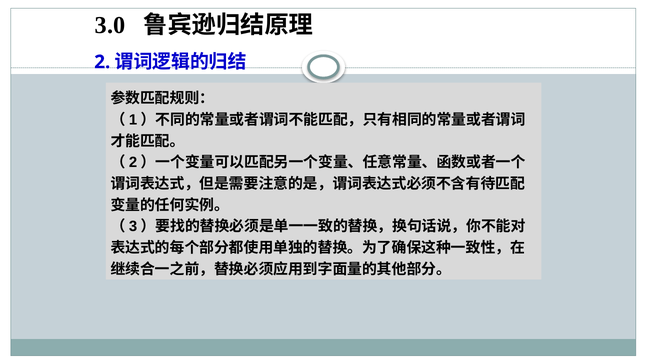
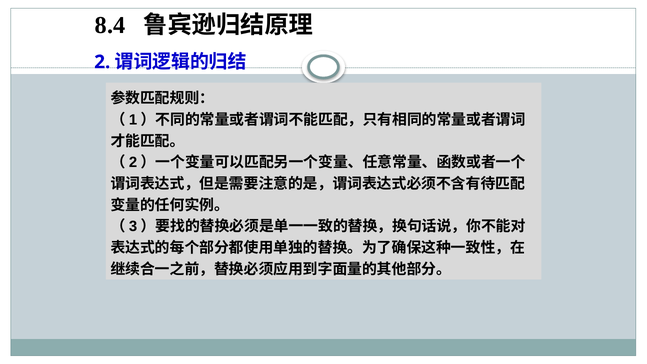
3.0: 3.0 -> 8.4 (110, 25)
